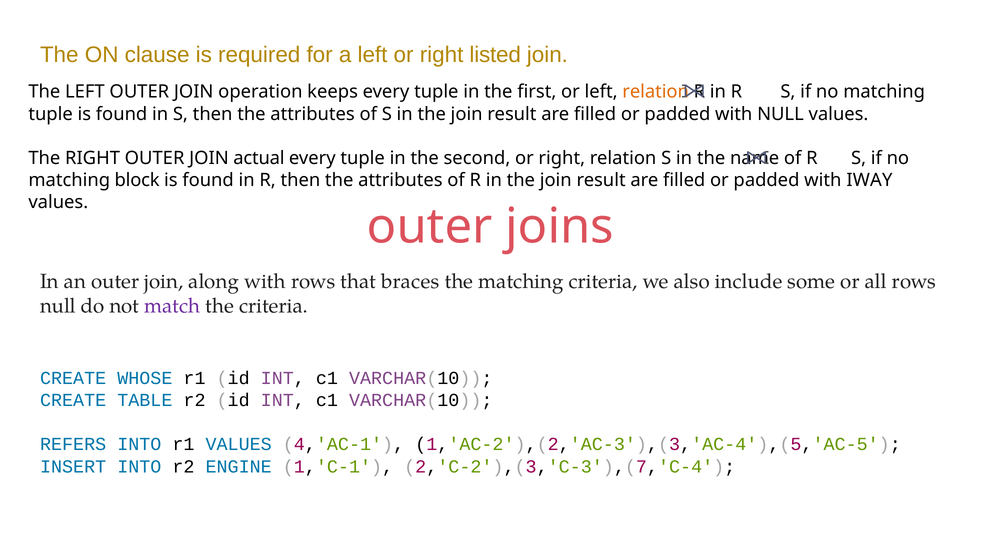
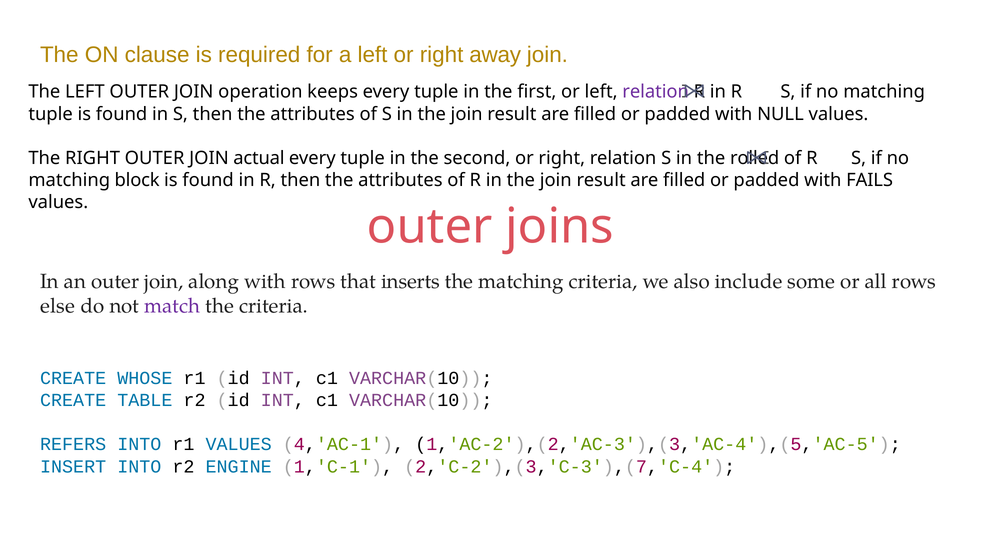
listed: listed -> away (495, 55)
relation colour: orange -> purple (656, 92)
name: name -> rolled (755, 158)
IWAY: IWAY -> FAILS (870, 180)
braces: braces -> inserts (410, 282)
null: null -> else (58, 306)
